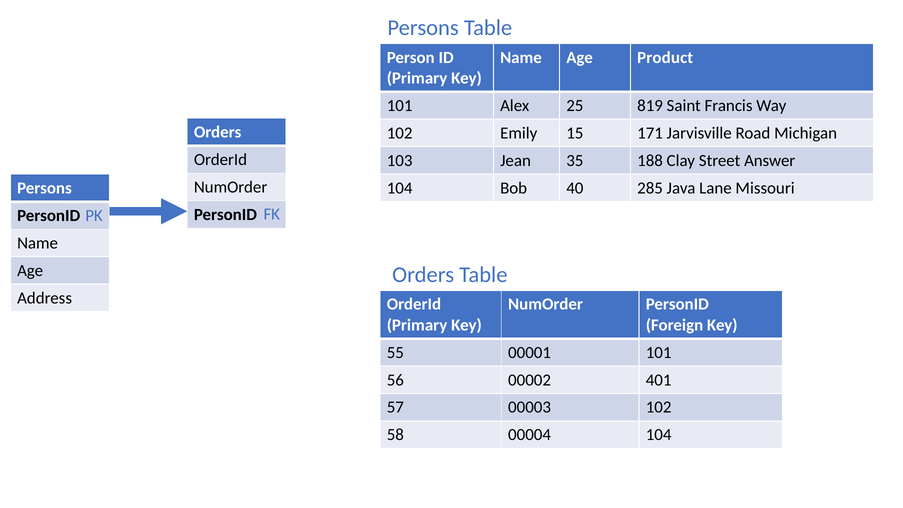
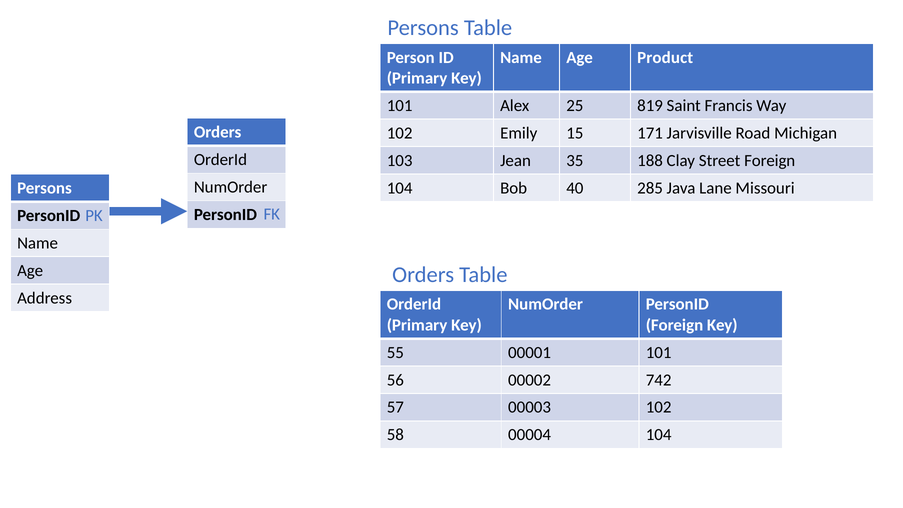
Street Answer: Answer -> Foreign (770, 161)
401: 401 -> 742 (659, 380)
